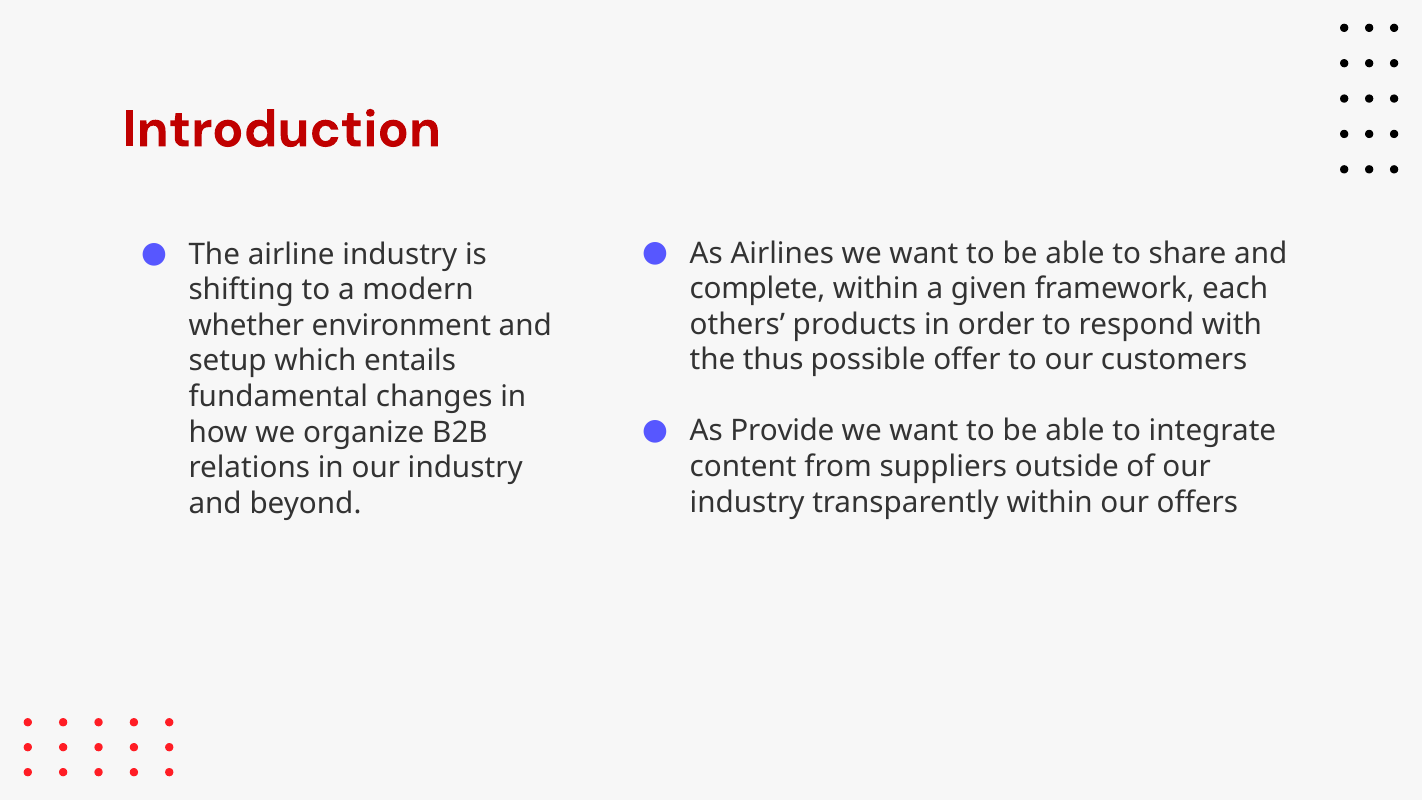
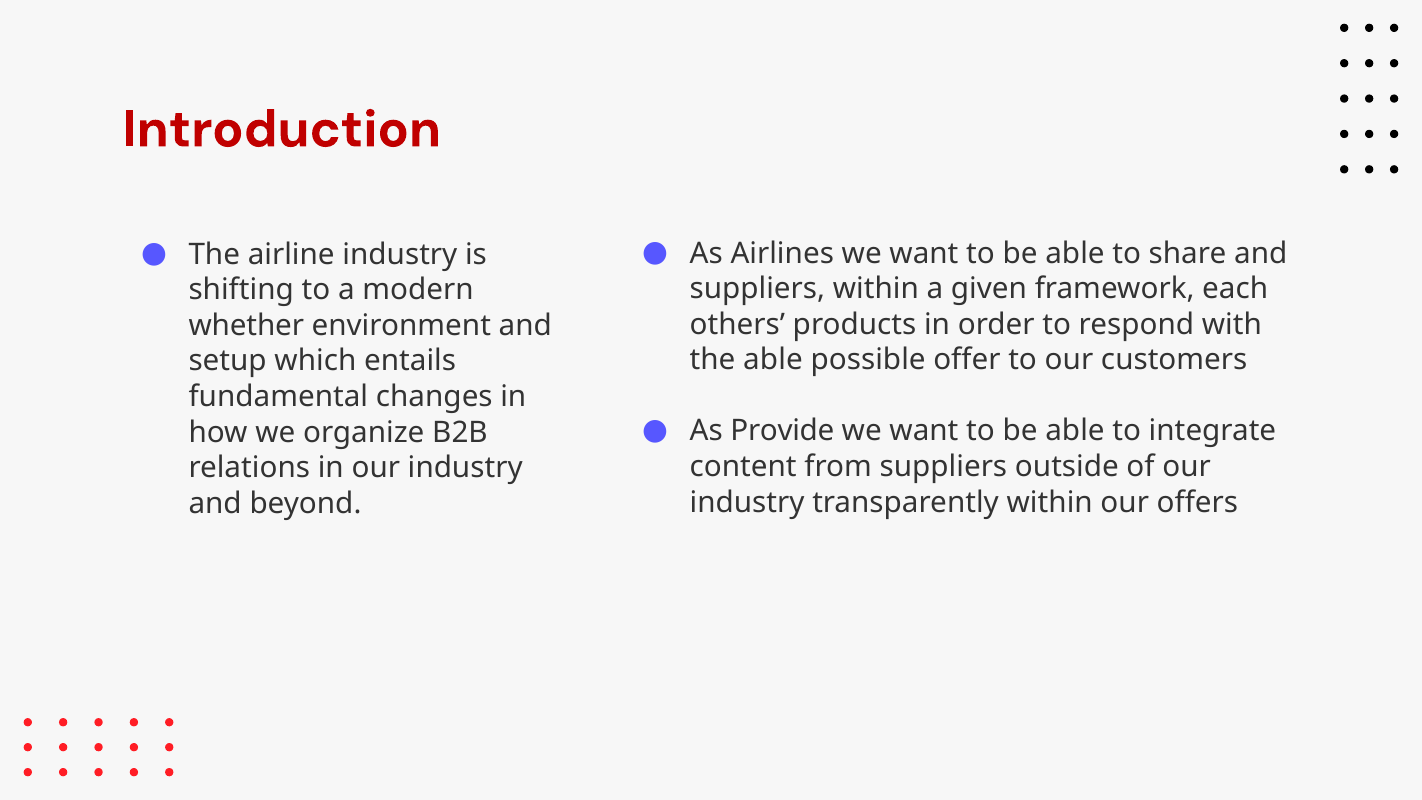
complete: complete -> suppliers (757, 289)
the thus: thus -> able (773, 360)
